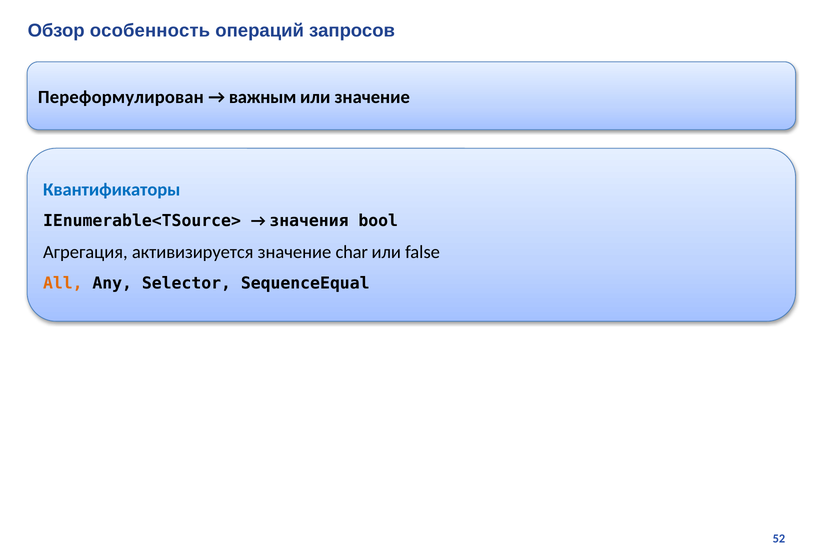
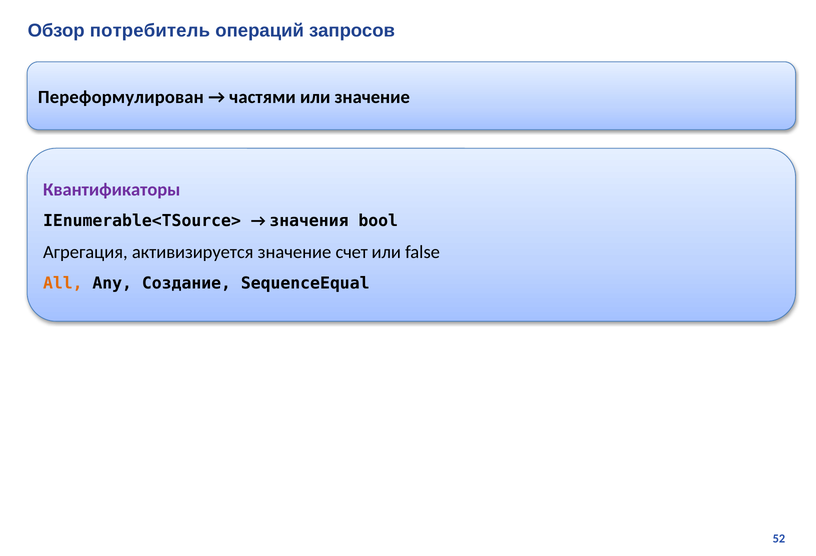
особенность: особенность -> потребитель (150, 31)
важным: важным -> частями (263, 97)
Квантификаторы colour: blue -> purple (112, 190)
char: char -> счет (352, 252)
Selector: Selector -> Cоздание (186, 284)
